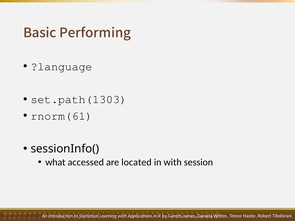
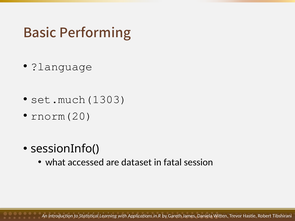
set.path(1303: set.path(1303 -> set.much(1303 (79, 99)
rnorm(61: rnorm(61 -> rnorm(20 (62, 116)
located: located -> dataset (136, 163)
in with: with -> fatal (173, 163)
